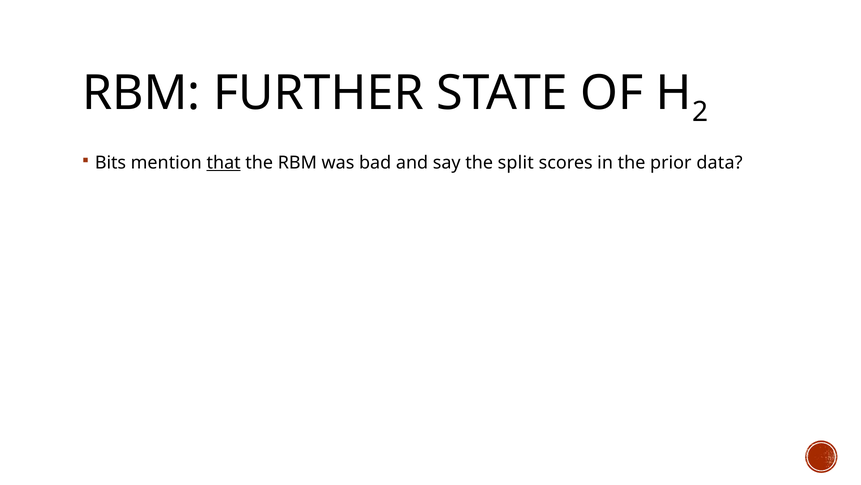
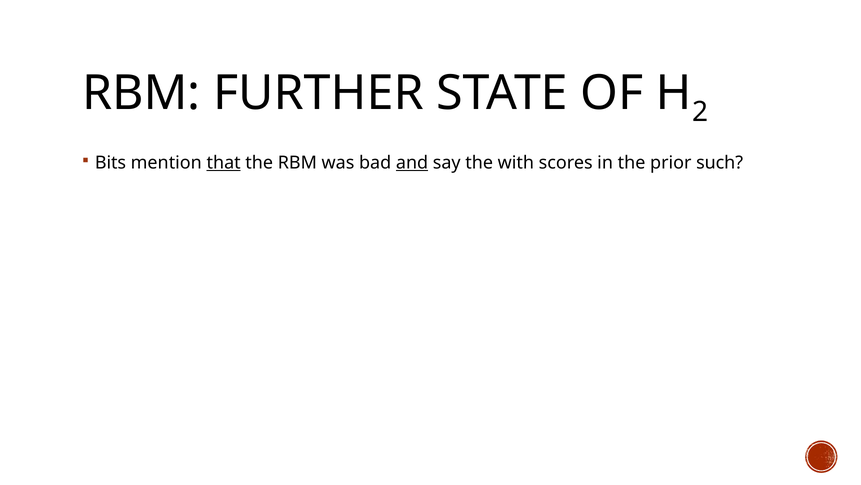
and underline: none -> present (412, 163)
split: split -> with (516, 163)
data: data -> such (720, 163)
